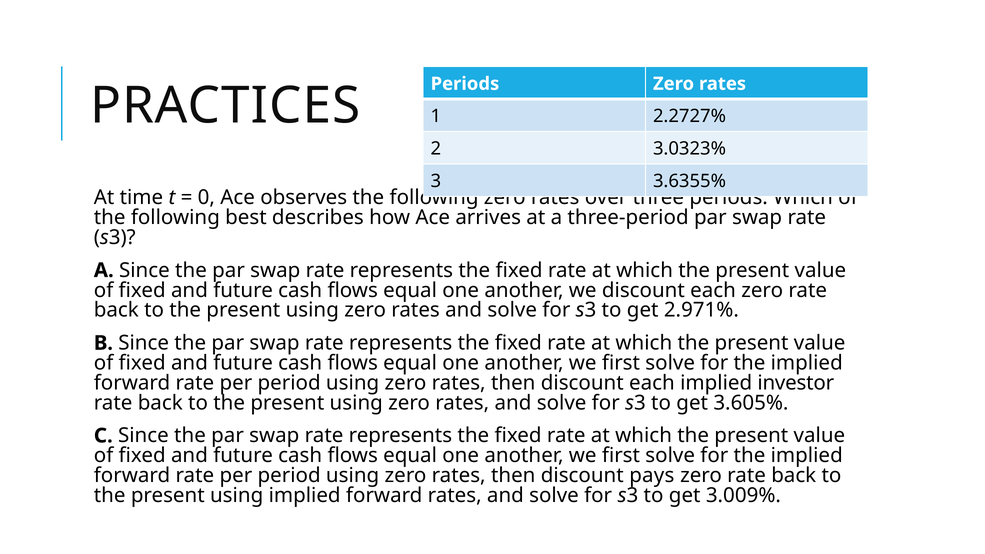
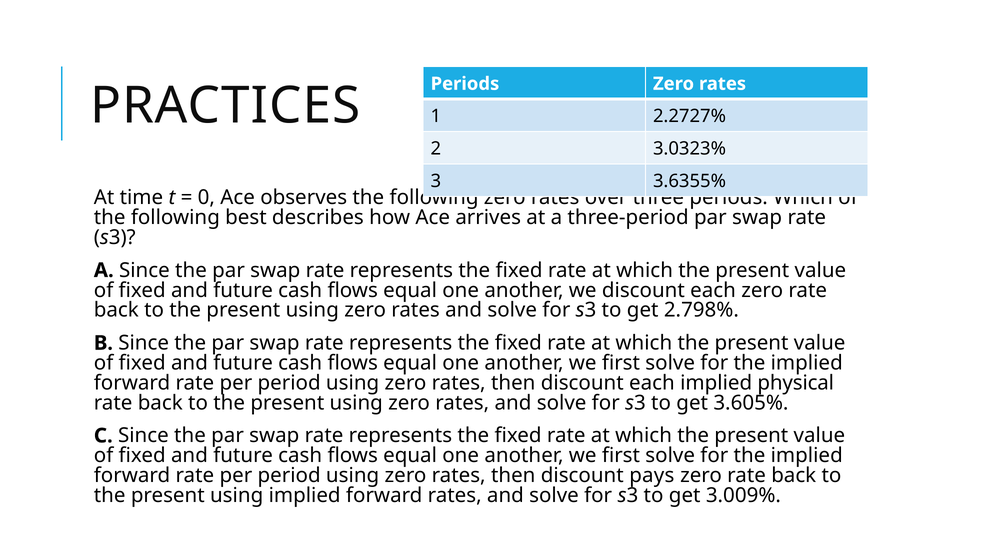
2.971%: 2.971% -> 2.798% (701, 310)
investor: investor -> physical (796, 383)
